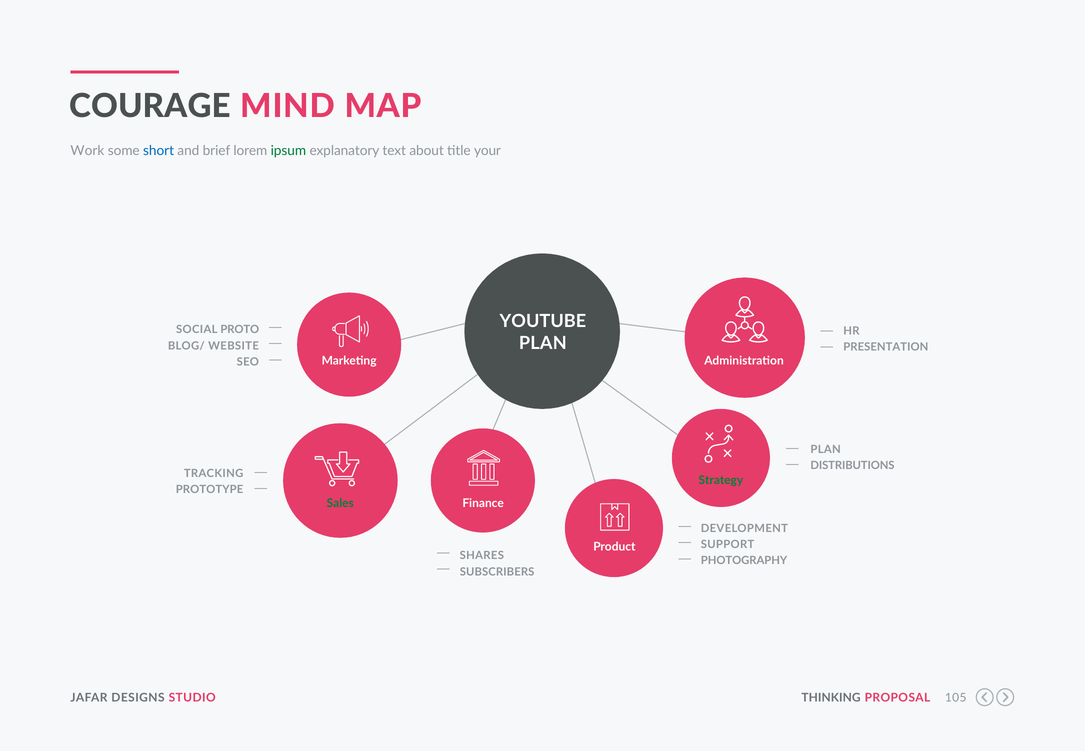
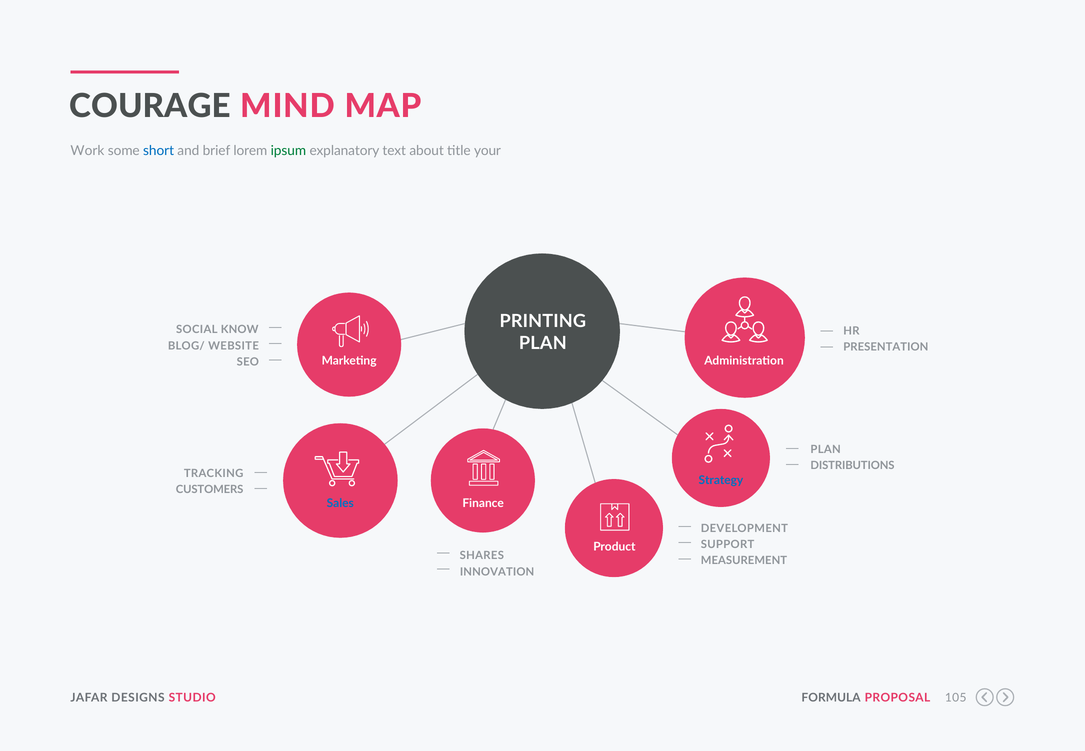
YOUTUBE: YOUTUBE -> PRINTING (543, 321)
PROTO: PROTO -> KNOW (240, 330)
Strategy colour: green -> blue (721, 480)
PROTOTYPE: PROTOTYPE -> CUSTOMERS (210, 490)
Sales colour: green -> blue (340, 504)
PHOTOGRAPHY: PHOTOGRAPHY -> MEASUREMENT (744, 561)
SUBSCRIBERS: SUBSCRIBERS -> INNOVATION (497, 572)
THINKING: THINKING -> FORMULA (831, 698)
